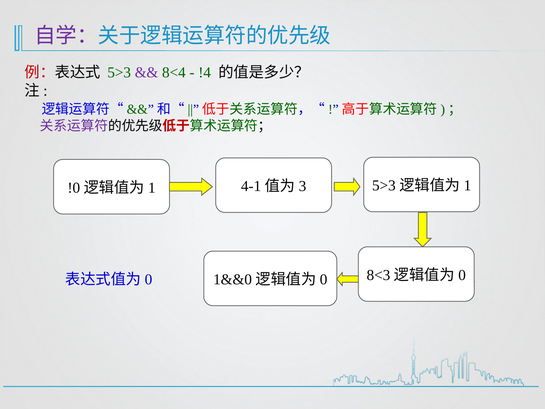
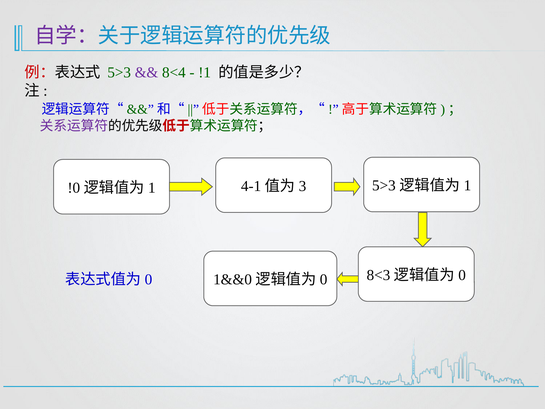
!4: !4 -> !1 (205, 73)
